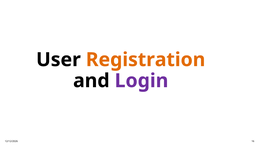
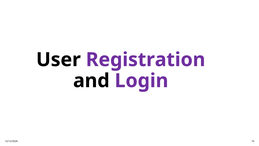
Registration colour: orange -> purple (146, 60)
